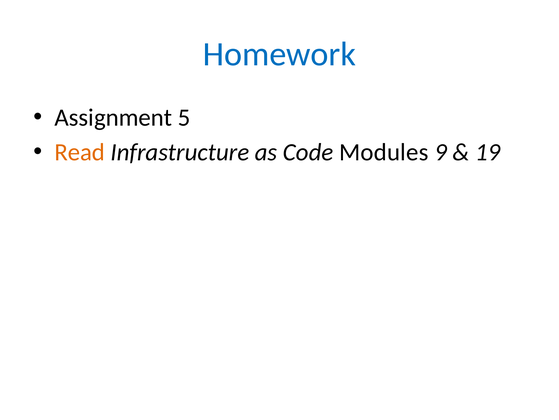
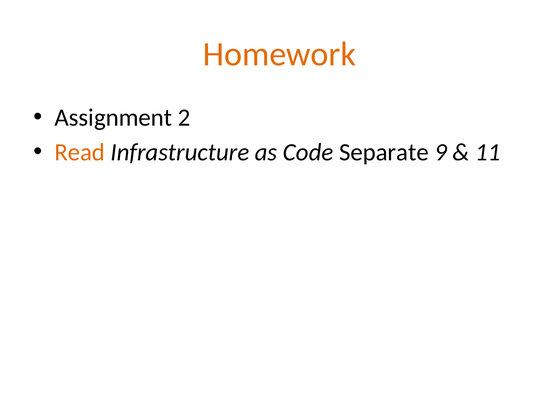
Homework colour: blue -> orange (279, 54)
5: 5 -> 2 (184, 117)
Modules: Modules -> Separate (384, 152)
19: 19 -> 11 (488, 152)
